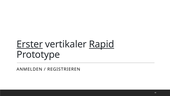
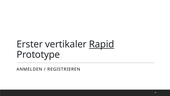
Erster underline: present -> none (30, 44)
